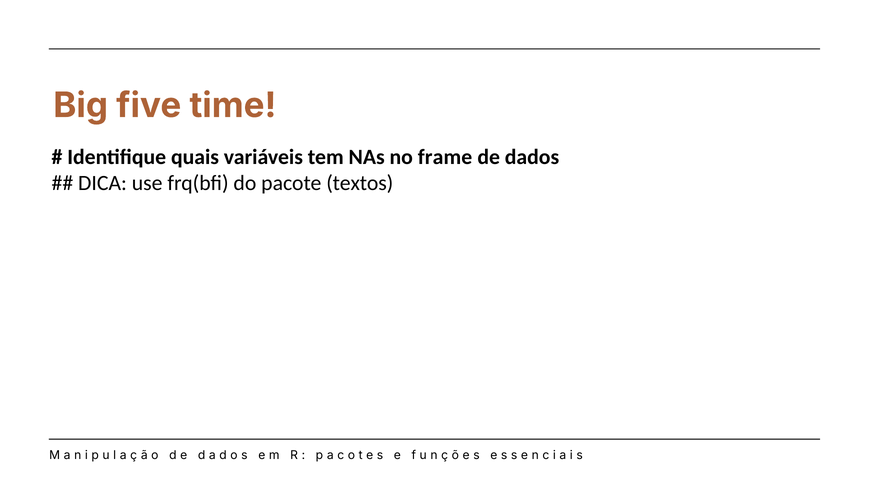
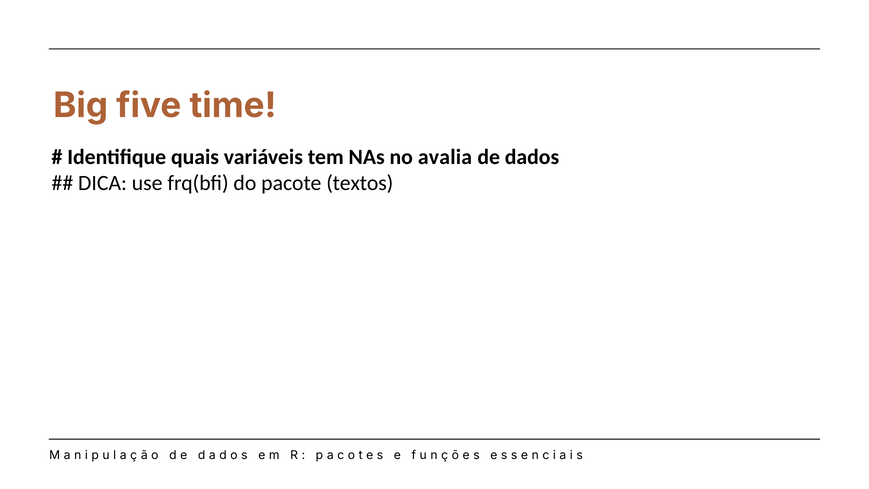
frame: frame -> avalia (445, 157)
